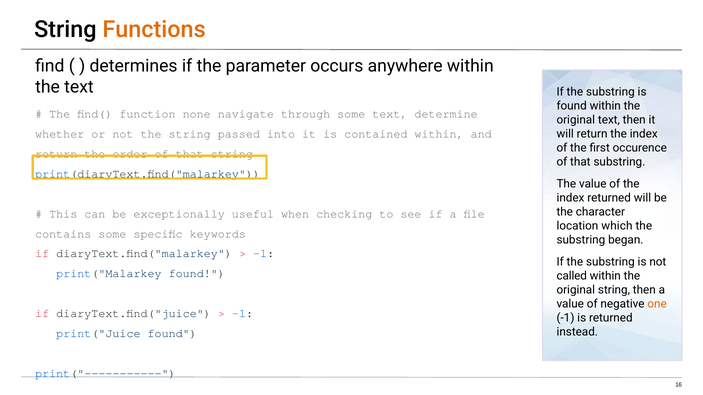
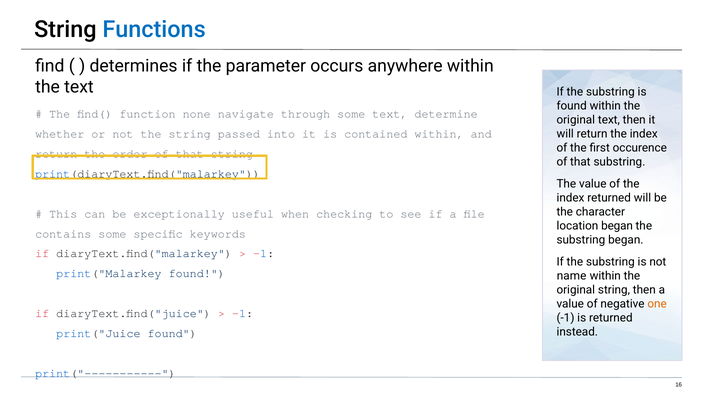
Functions colour: orange -> blue (154, 30)
location which: which -> began (617, 226)
called: called -> name (572, 276)
